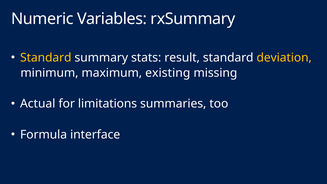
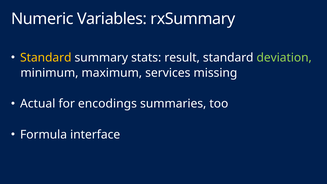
deviation colour: yellow -> light green (284, 58)
existing: existing -> services (168, 73)
limitations: limitations -> encodings (107, 104)
